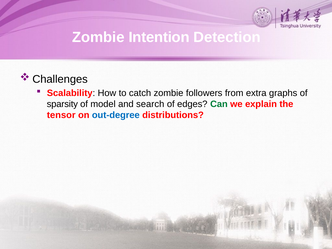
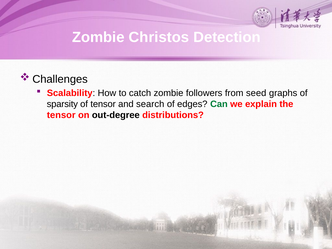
Intention: Intention -> Christos (159, 37)
extra: extra -> seed (256, 93)
of model: model -> tensor (103, 104)
out-degree colour: blue -> black (116, 115)
